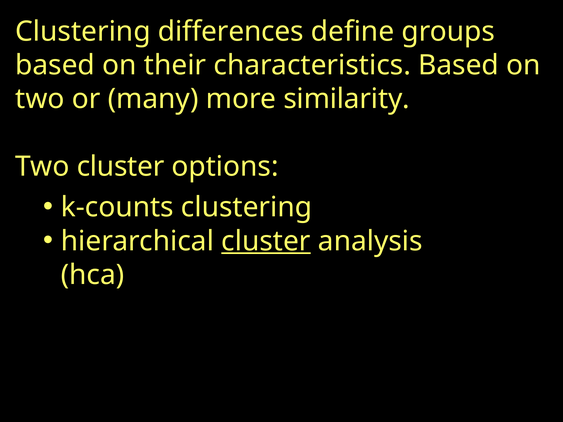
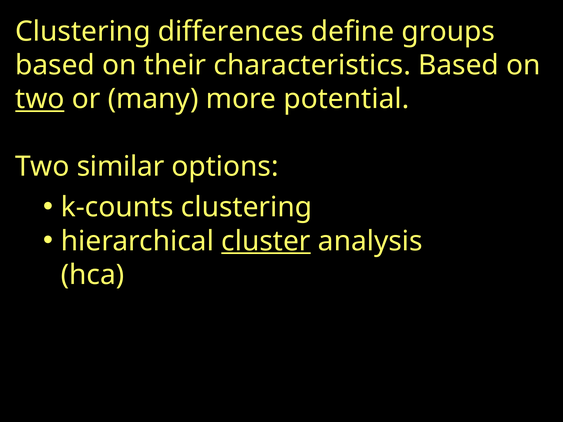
two underline: none -> present (40, 99)
similarity: similarity -> potential (346, 99)
Two cluster: cluster -> similar (121, 167)
